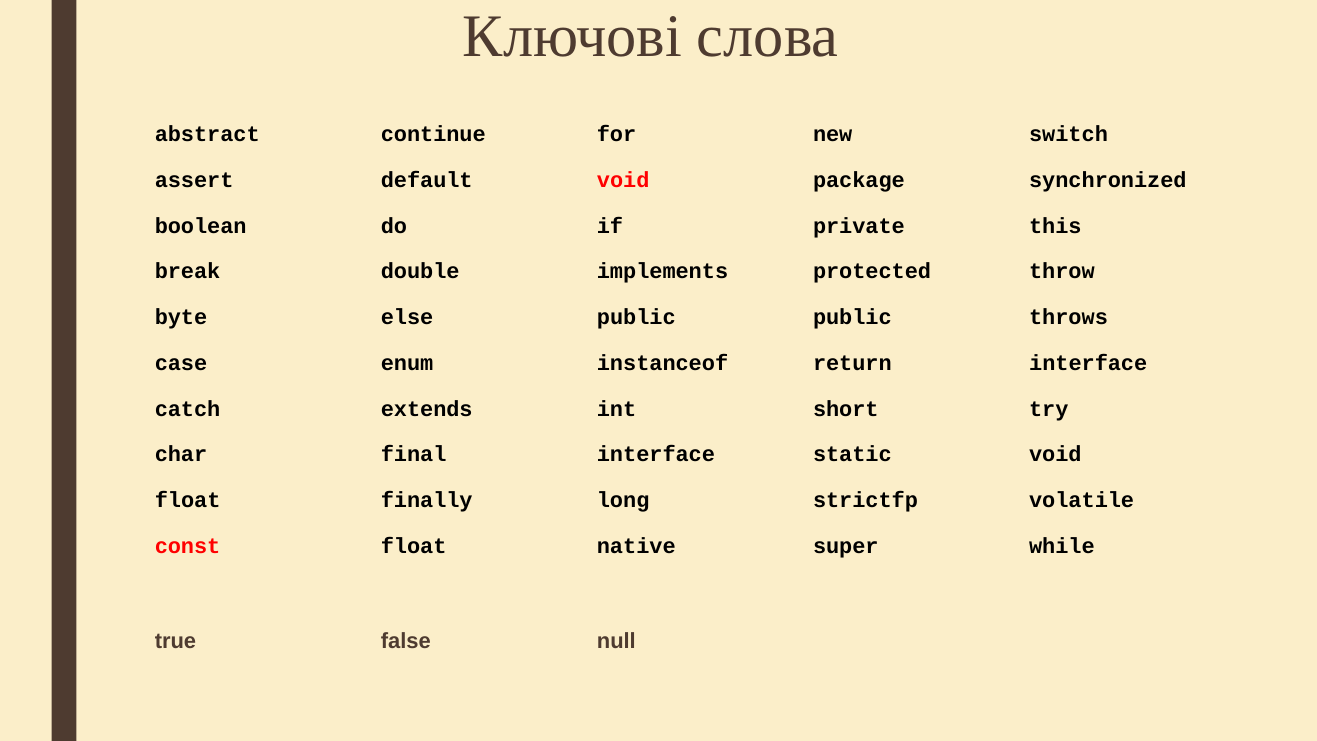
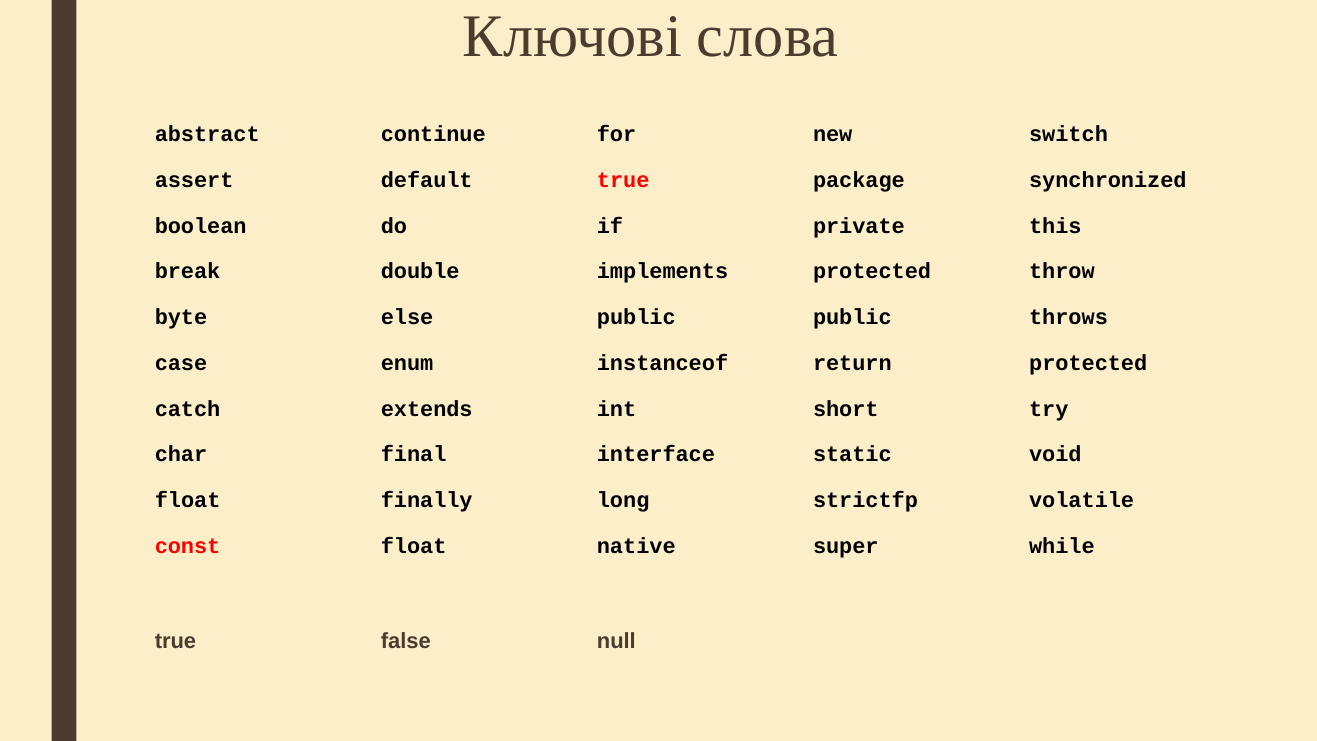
default void: void -> true (623, 180)
return interface: interface -> protected (1088, 363)
